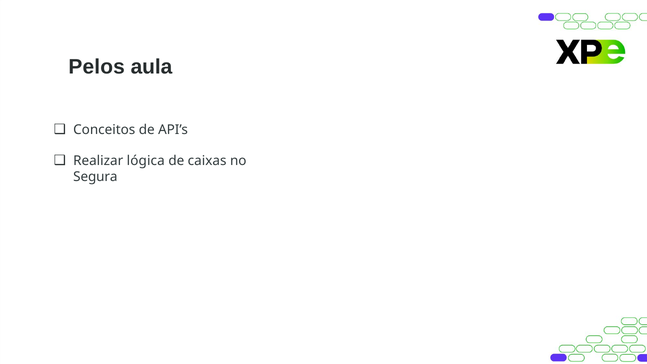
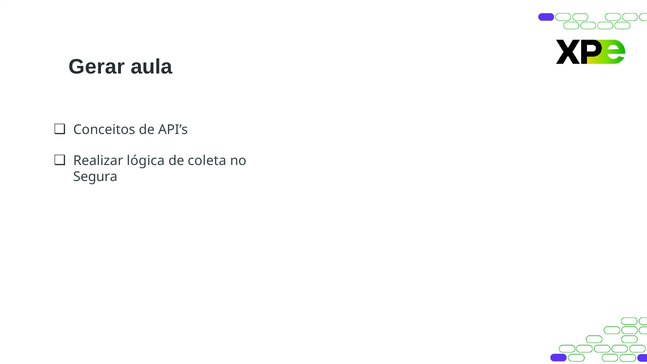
Pelos: Pelos -> Gerar (97, 67)
caixas: caixas -> coleta (207, 161)
